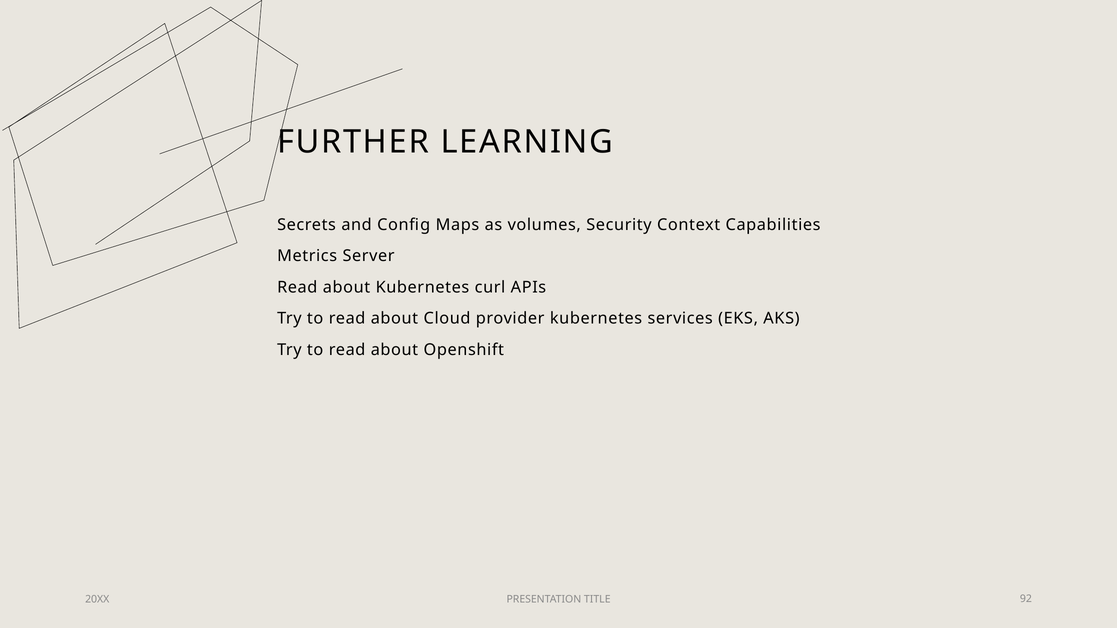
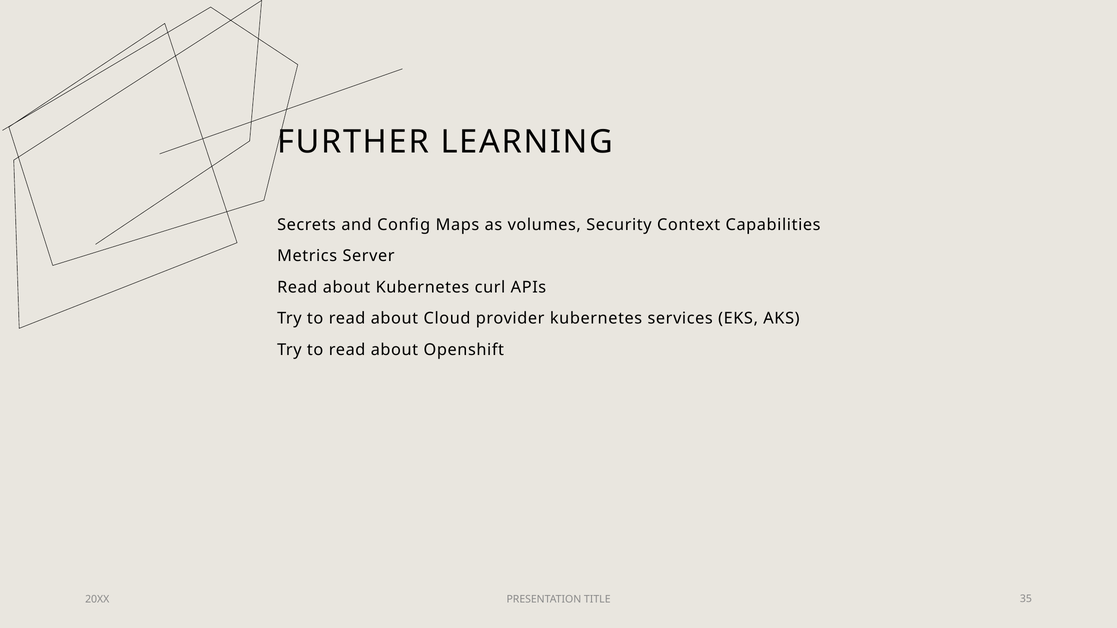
92: 92 -> 35 (1026, 599)
